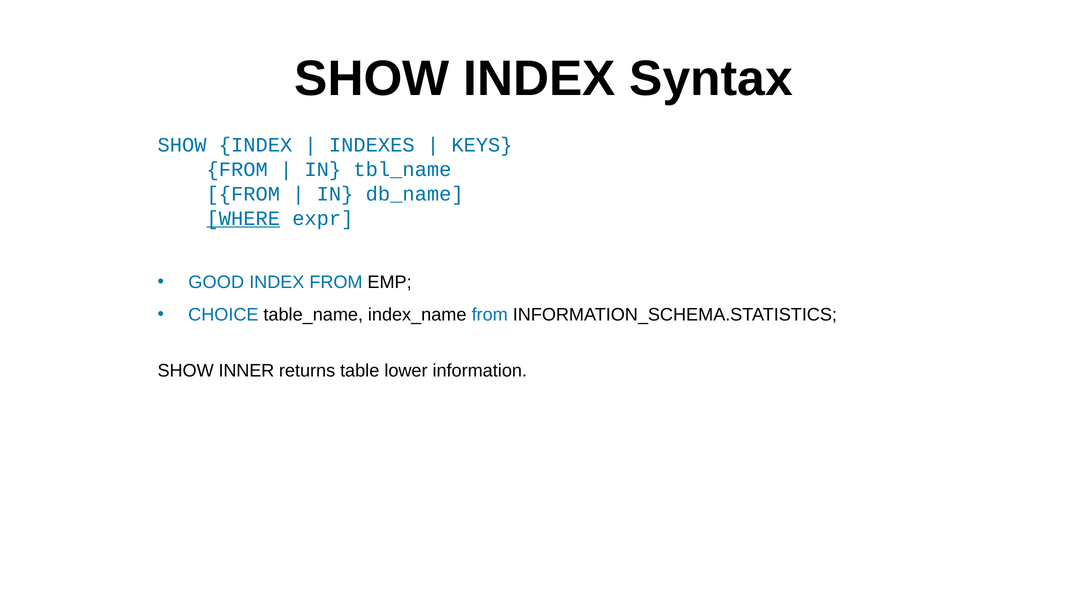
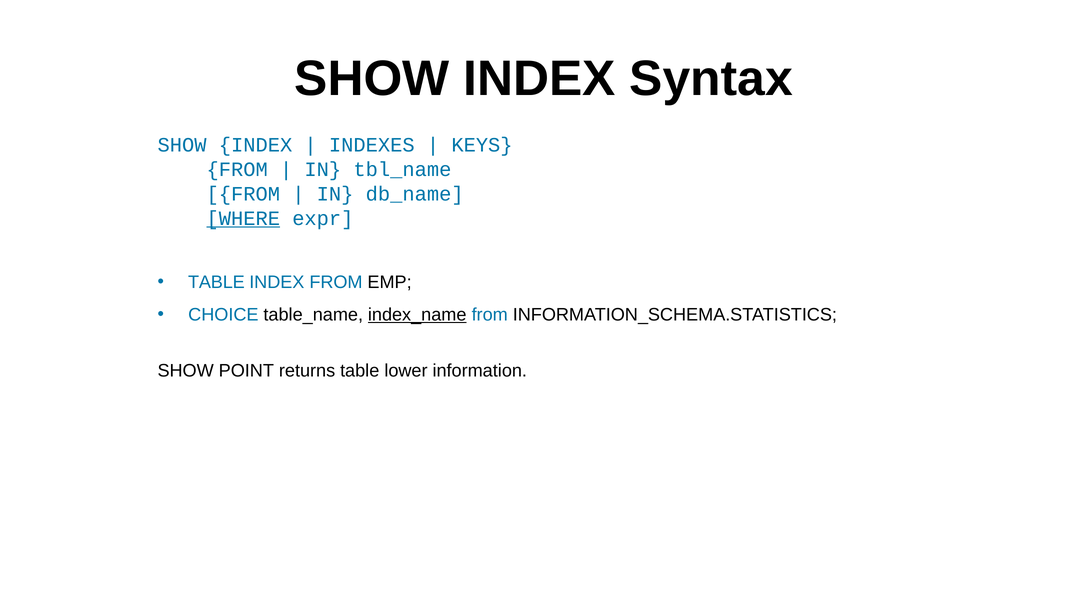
GOOD: GOOD -> TABLE (216, 282)
index_name underline: none -> present (417, 315)
INNER: INNER -> POINT (246, 371)
